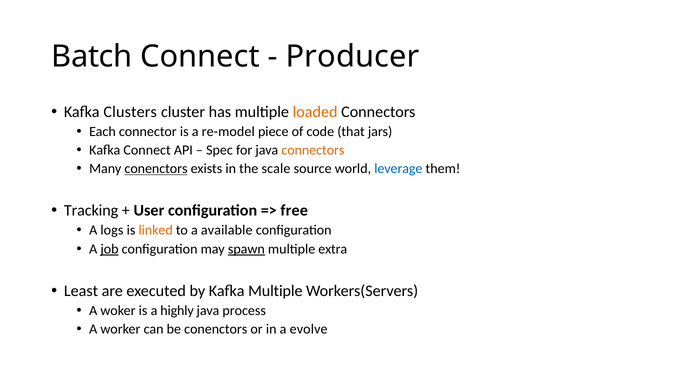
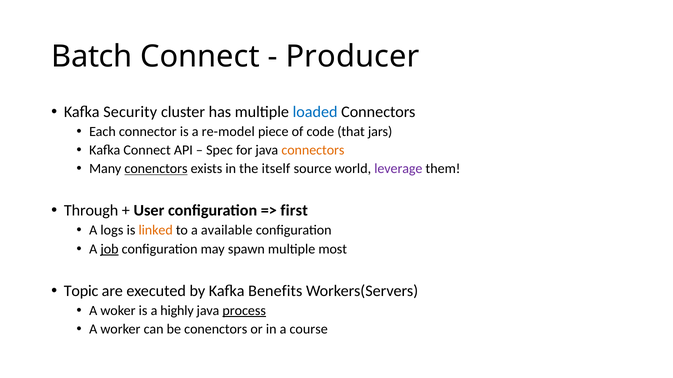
Clusters: Clusters -> Security (130, 112)
loaded colour: orange -> blue (315, 112)
scale: scale -> itself (276, 169)
leverage colour: blue -> purple (398, 169)
Tracking: Tracking -> Through (91, 211)
free: free -> first (294, 211)
spawn underline: present -> none (246, 249)
extra: extra -> most (333, 249)
Least: Least -> Topic (81, 291)
Kafka Multiple: Multiple -> Benefits (275, 291)
process underline: none -> present (244, 311)
evolve: evolve -> course (309, 330)
